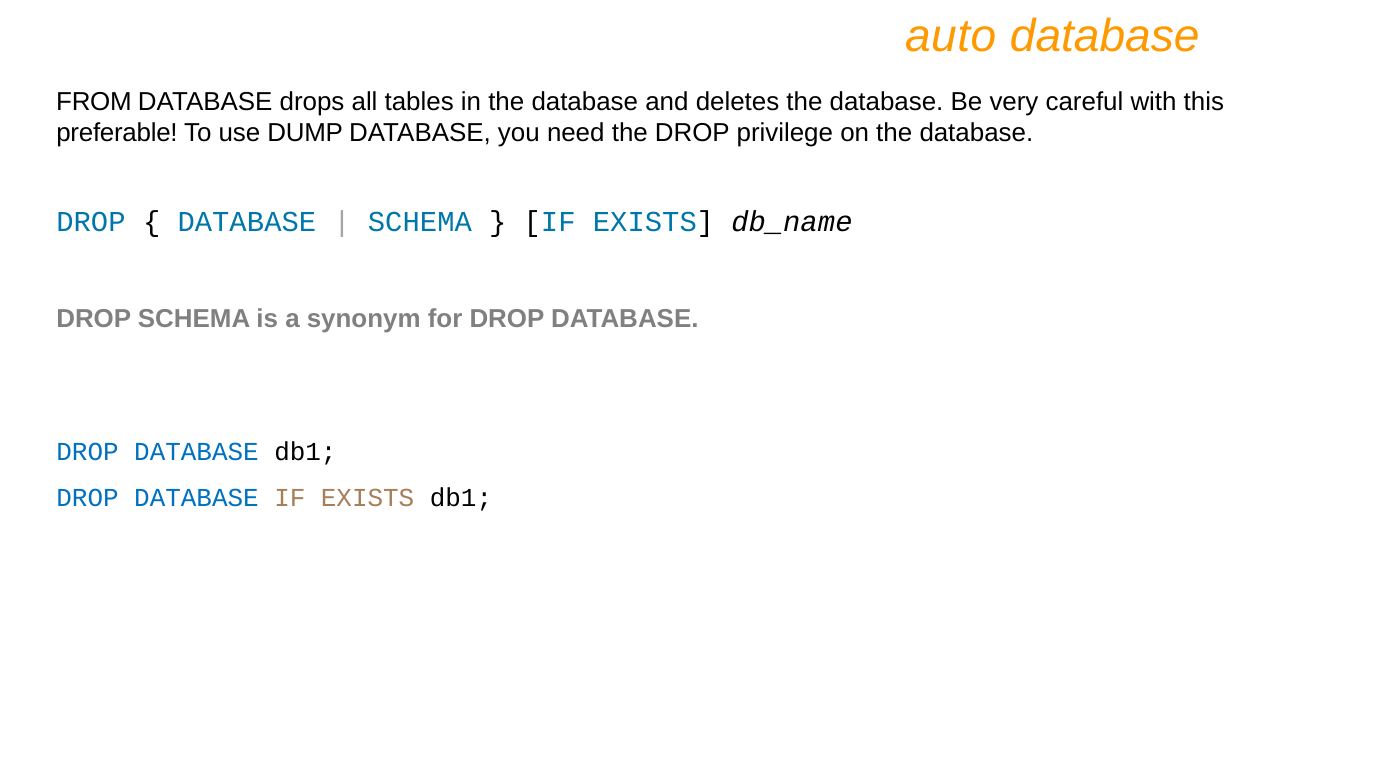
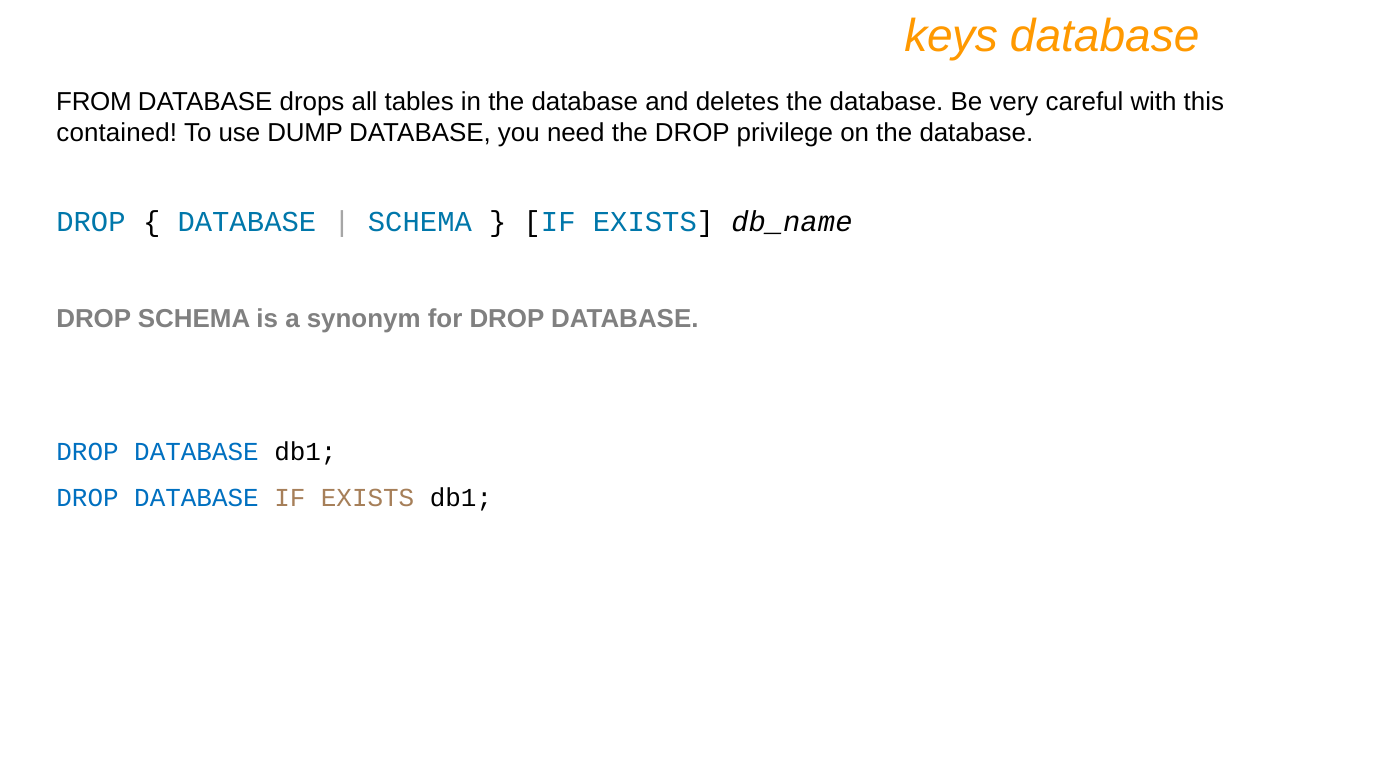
auto: auto -> keys (951, 36)
preferable: preferable -> contained (117, 133)
